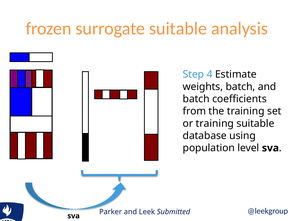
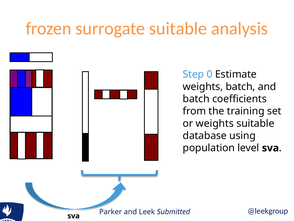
4: 4 -> 0 (210, 74)
or training: training -> weights (215, 123)
